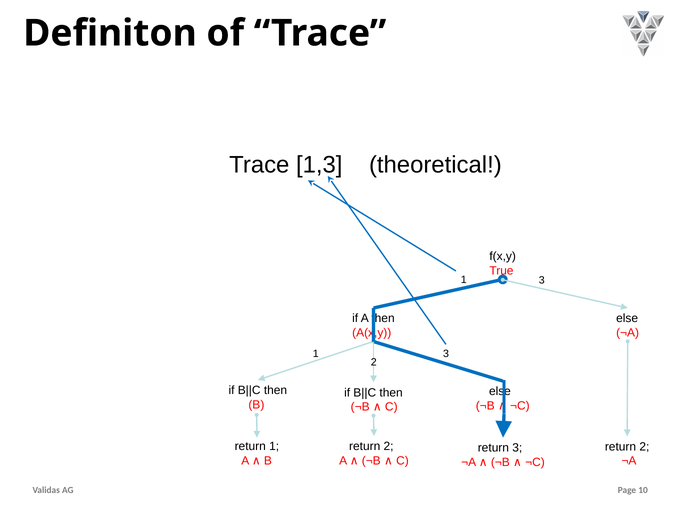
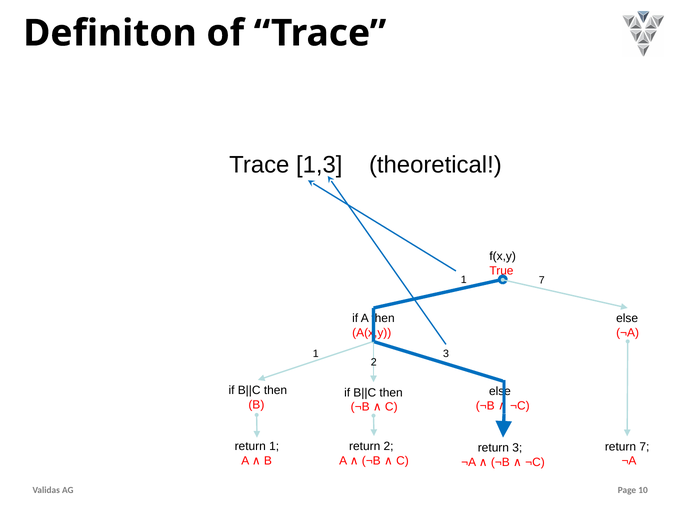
1 3: 3 -> 7 (542, 280)
2: 2 -> 7 (644, 447)
